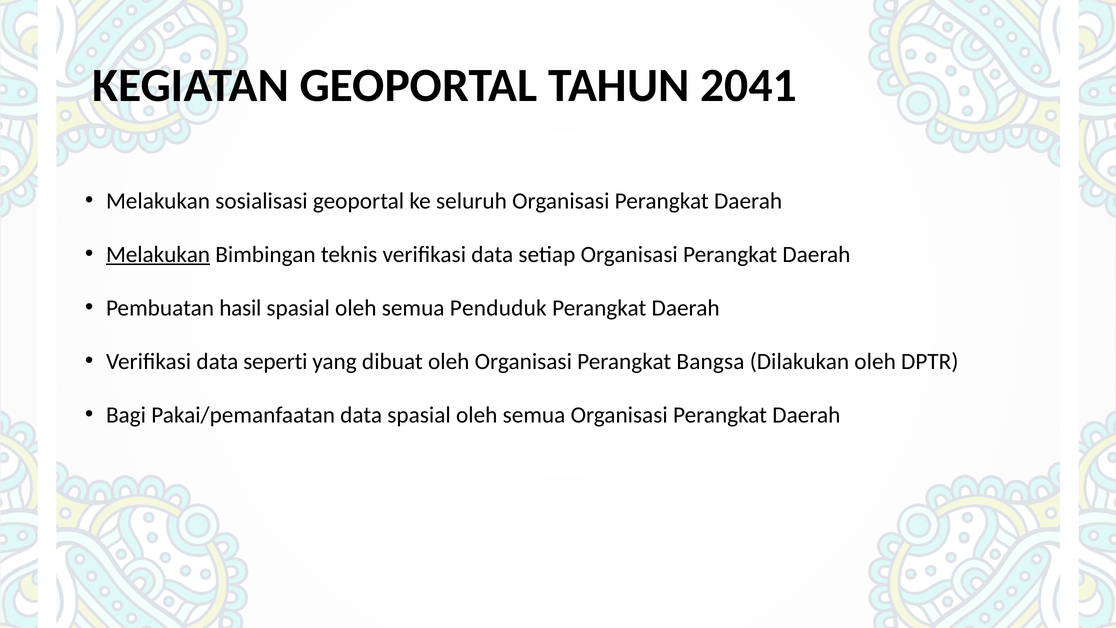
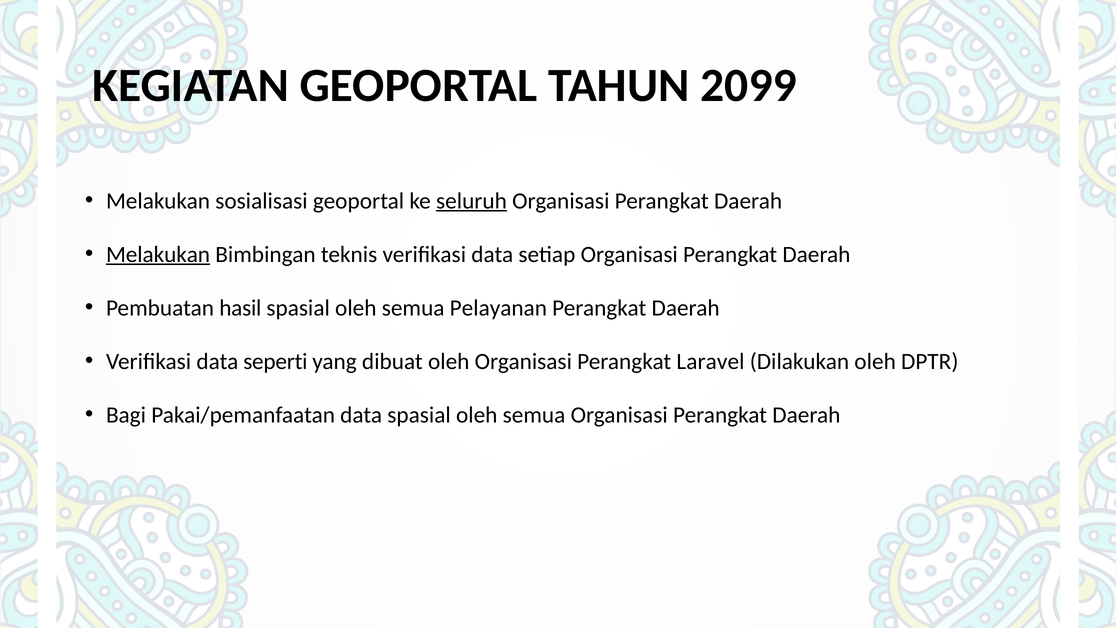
2041: 2041 -> 2099 (749, 85)
seluruh underline: none -> present (472, 201)
Penduduk: Penduduk -> Pelayanan (498, 308)
Bangsa: Bangsa -> Laravel (710, 361)
